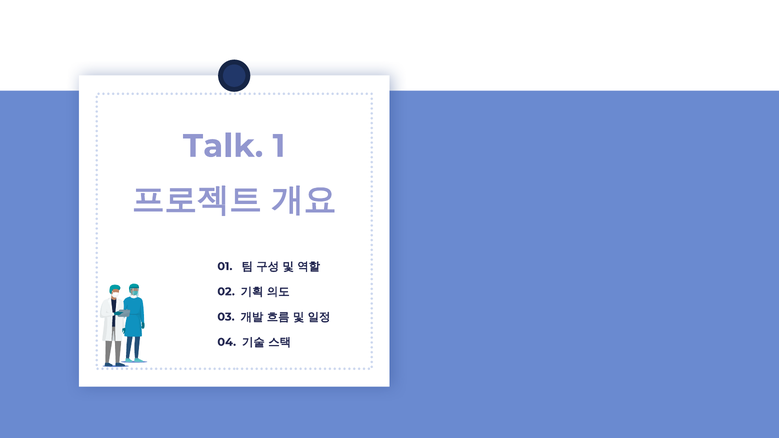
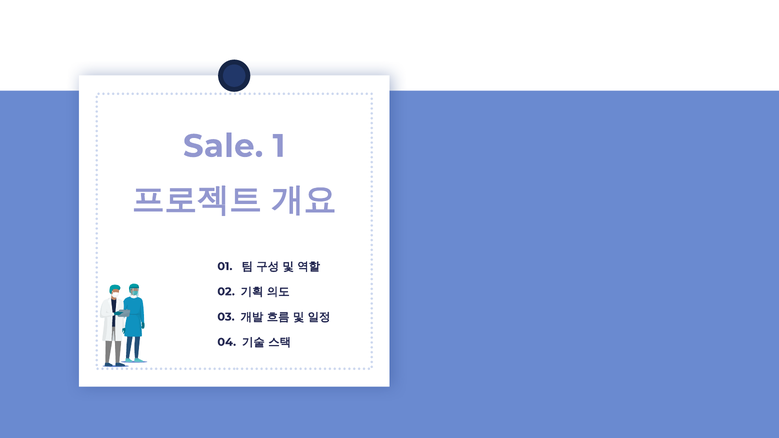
Talk: Talk -> Sale (223, 146)
